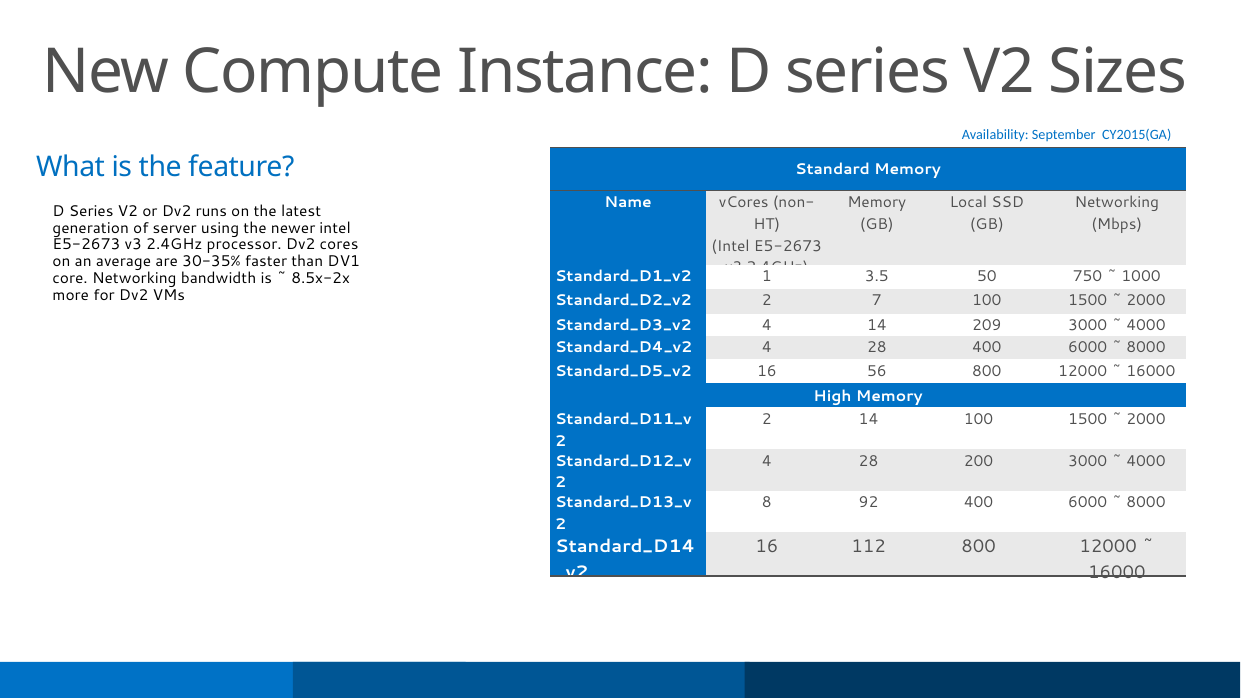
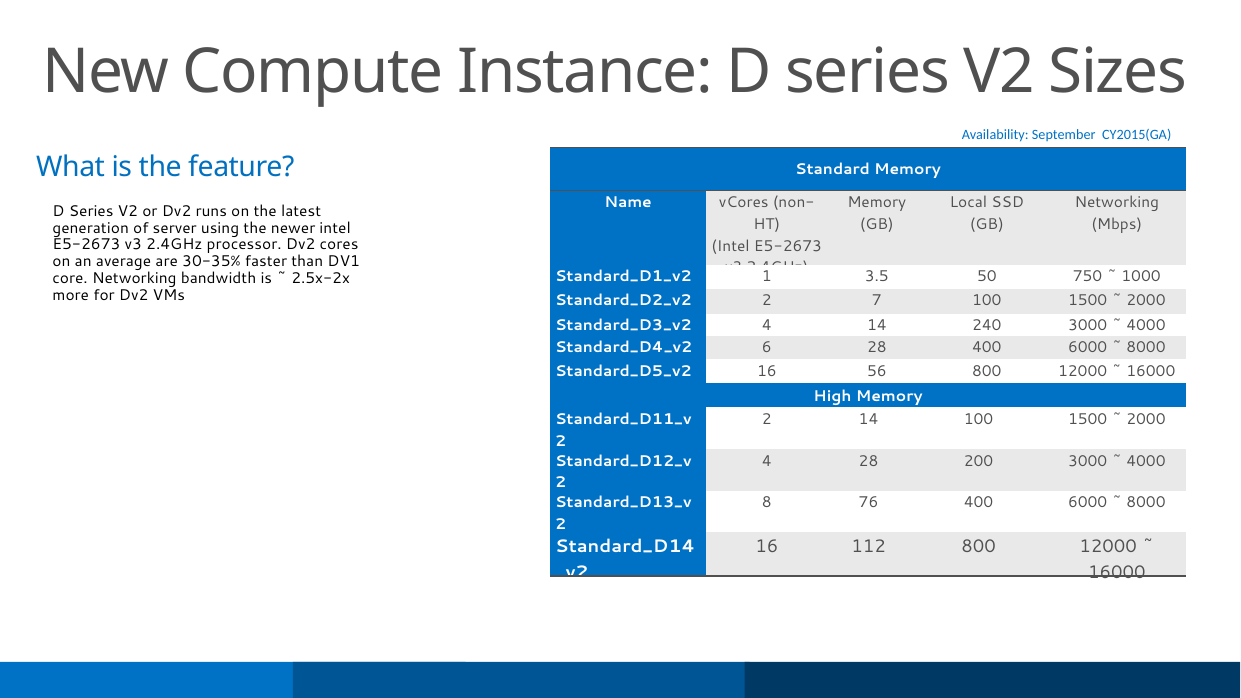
8.5x-2x: 8.5x-2x -> 2.5x-2x (321, 278)
209: 209 -> 240 (987, 326)
4: 4 -> 6 (767, 347)
92: 92 -> 76 (869, 503)
